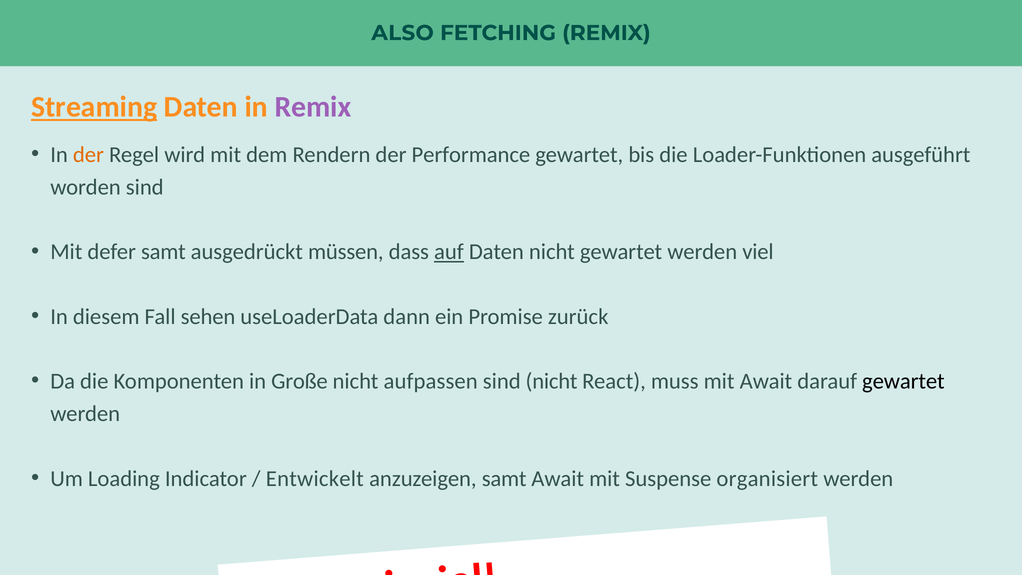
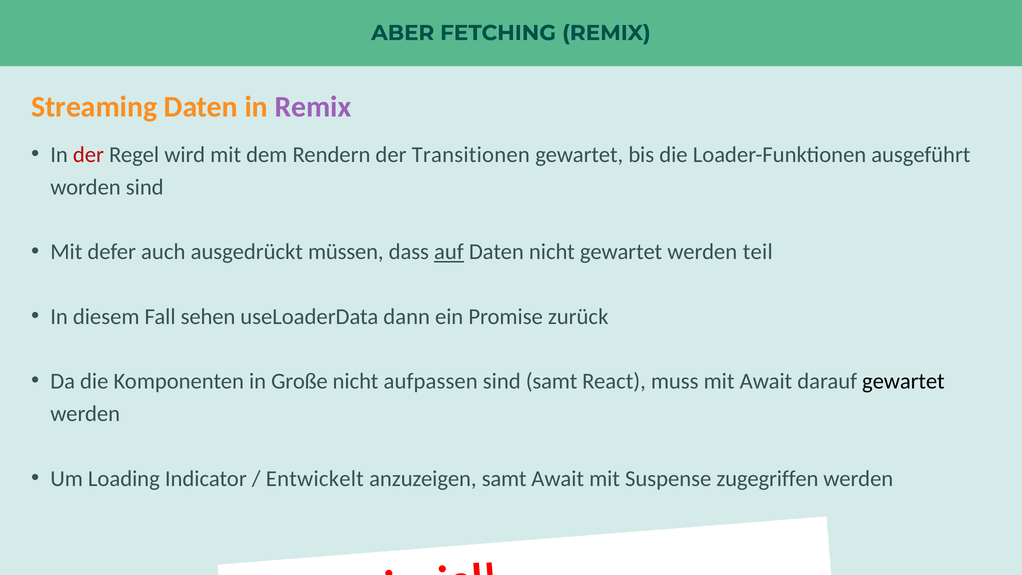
ALSO: ALSO -> ABER (403, 33)
Streaming underline: present -> none (94, 107)
der colour: orange -> red (88, 155)
Performance: Performance -> Transitionen (471, 155)
defer samt: samt -> auch (163, 252)
viel: viel -> teil (758, 252)
sind nicht: nicht -> samt (552, 381)
organisiert: organisiert -> zugegriffen (767, 478)
